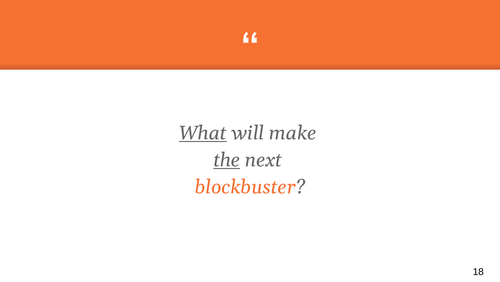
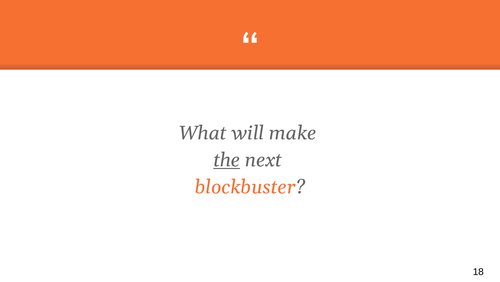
What underline: present -> none (203, 133)
